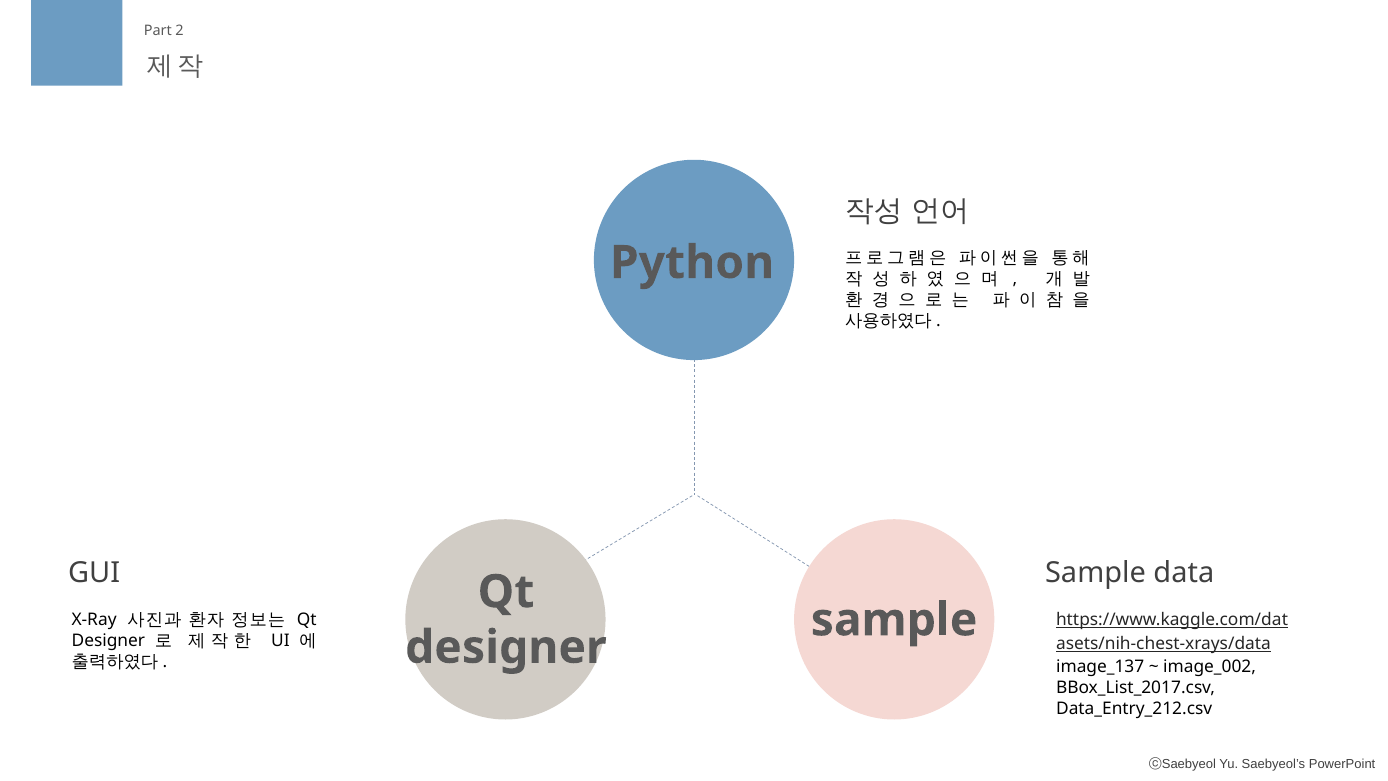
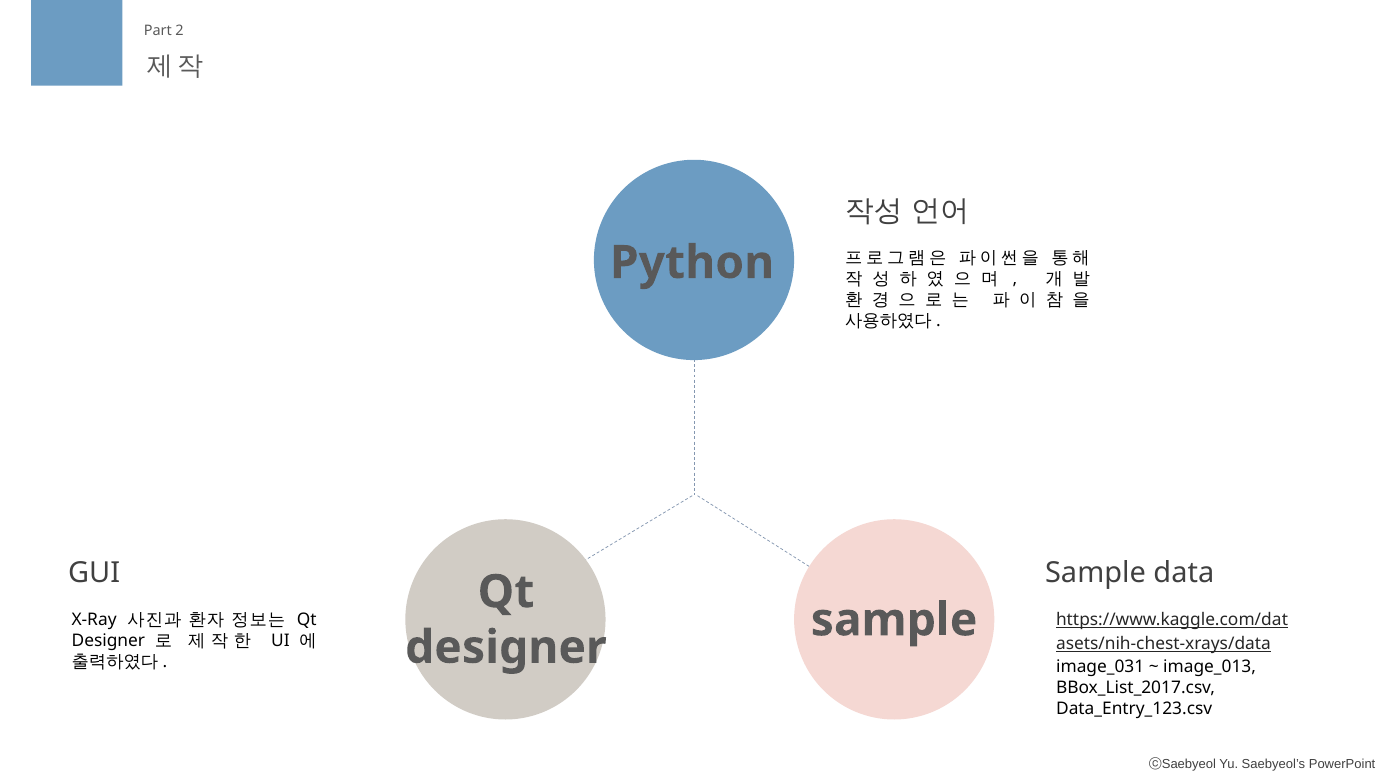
image_137: image_137 -> image_031 (1100, 667)
image_002: image_002 -> image_013 (1210, 667)
Data_Entry_212.csv: Data_Entry_212.csv -> Data_Entry_123.csv (1134, 709)
